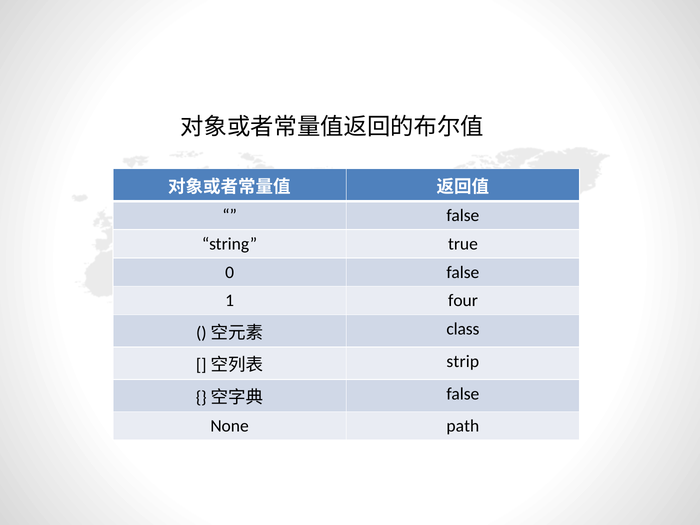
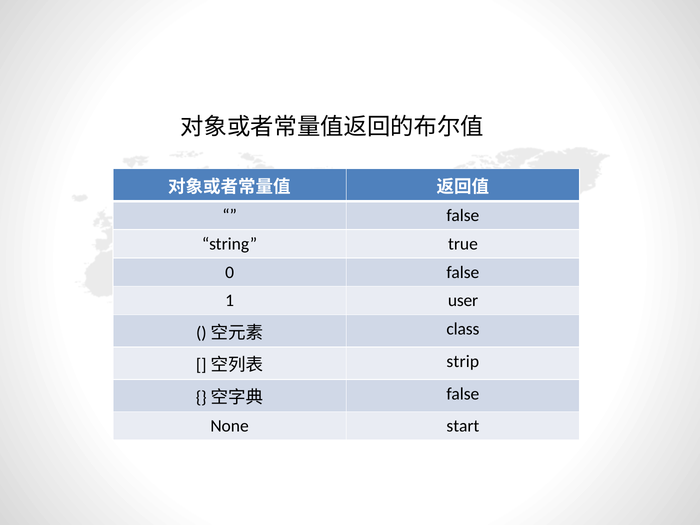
four: four -> user (463, 301)
path: path -> start (463, 426)
